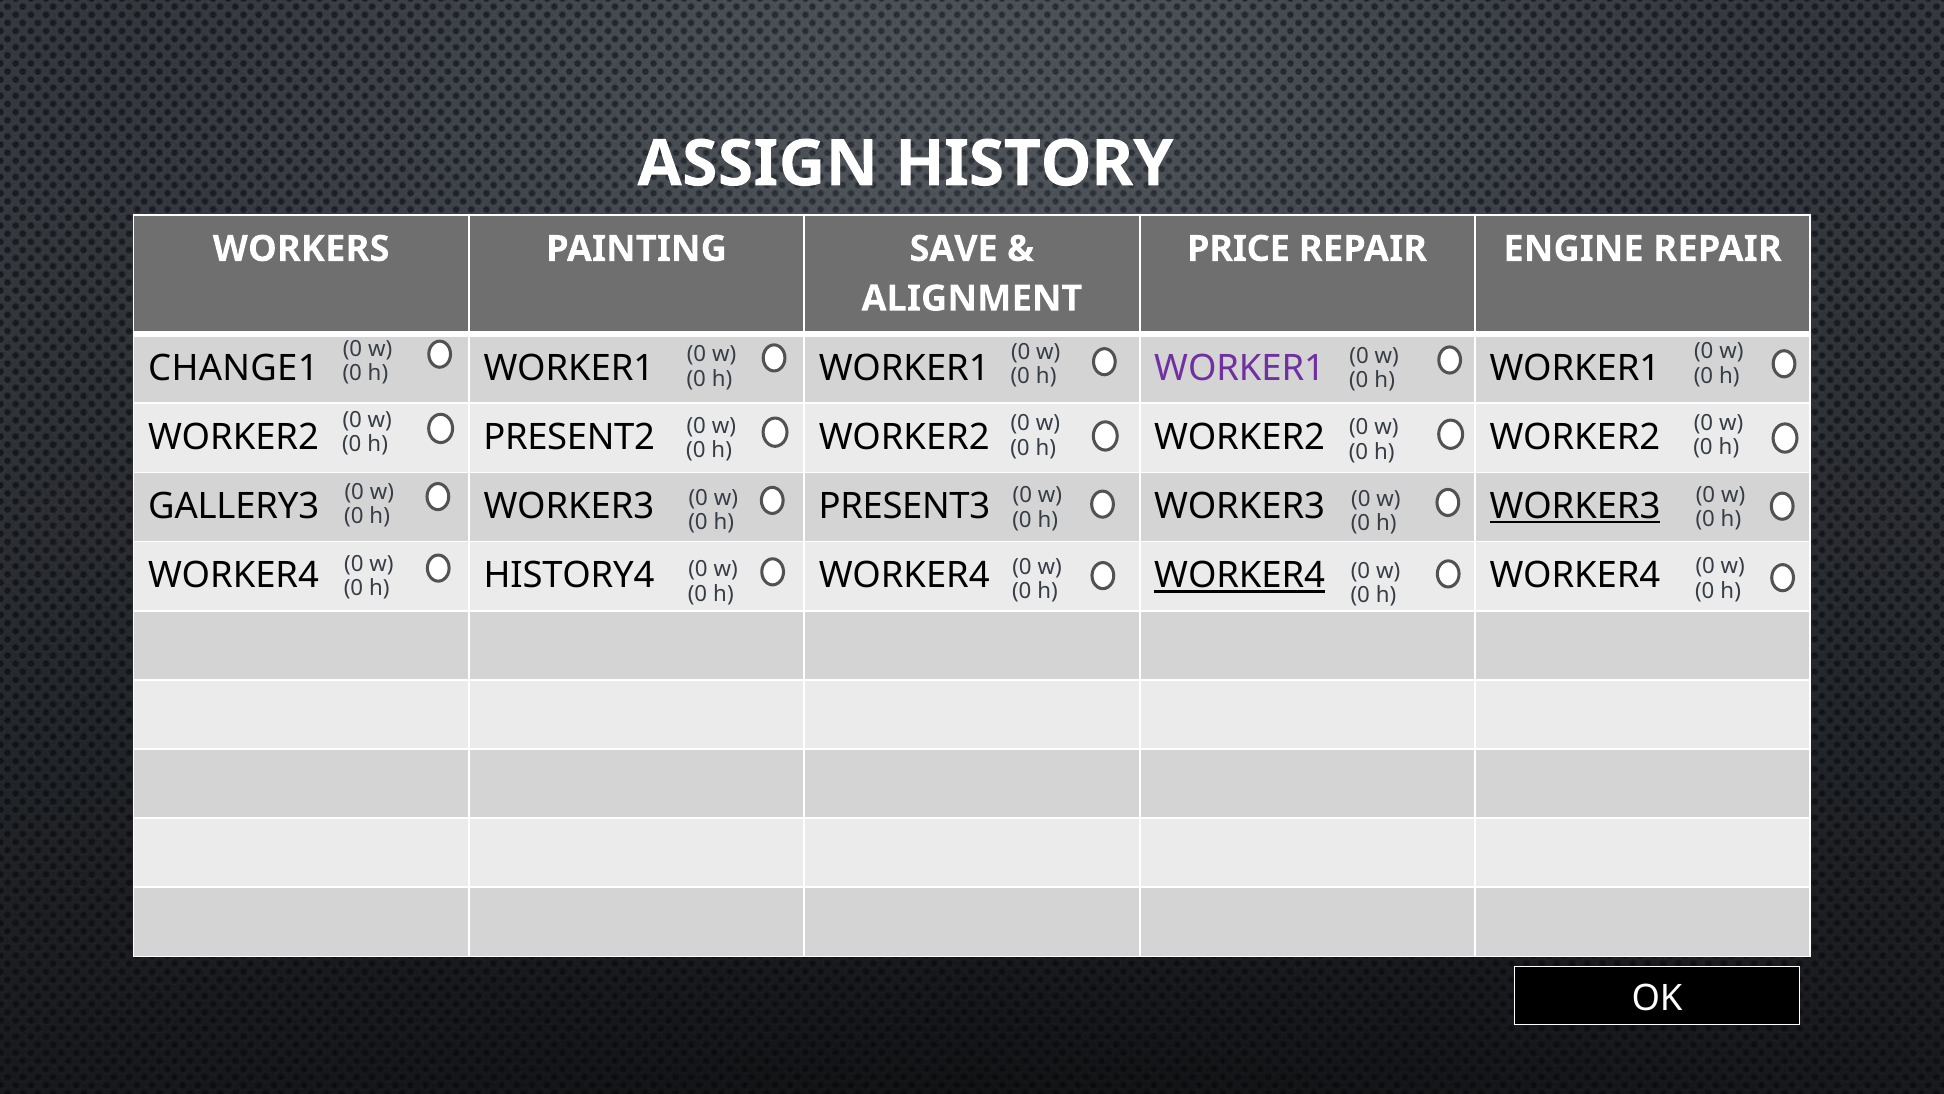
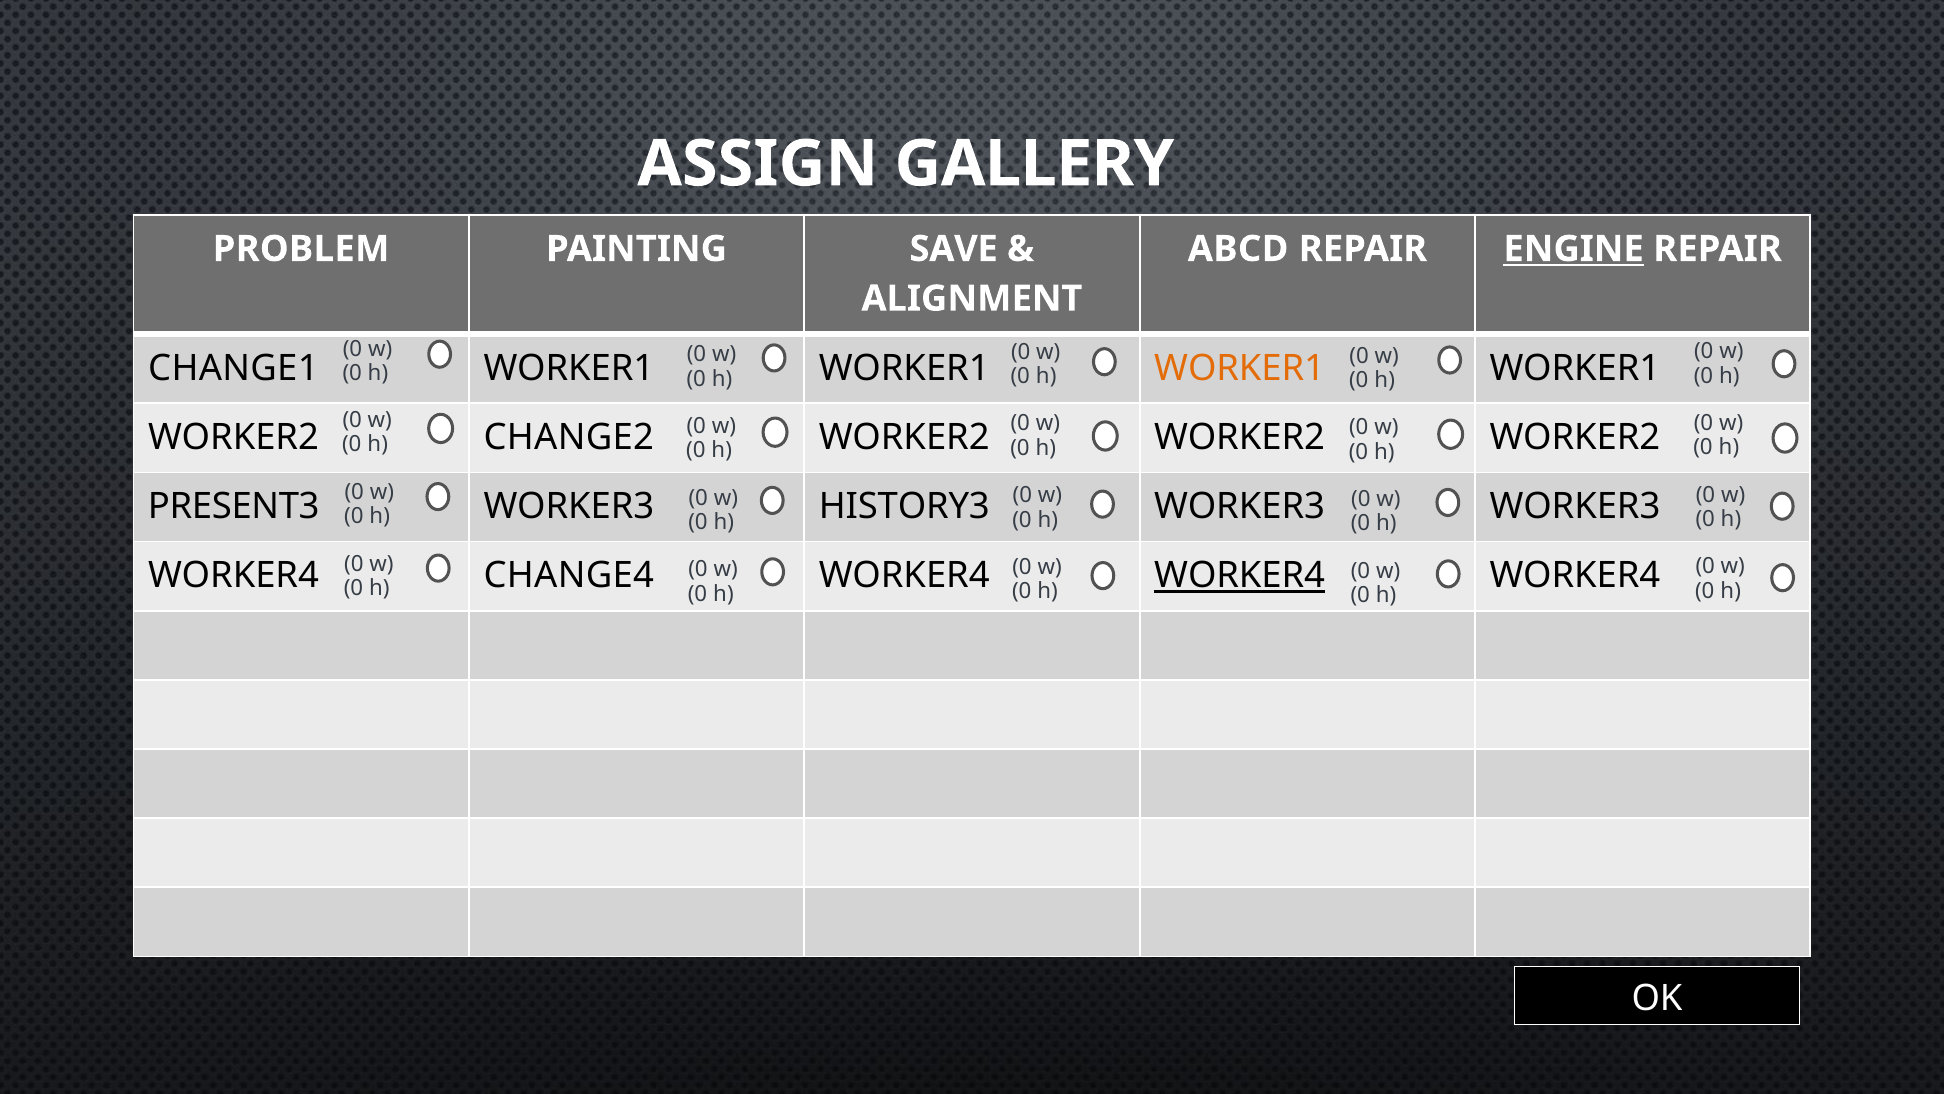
HISTORY: HISTORY -> GALLERY (1034, 164)
WORKERS: WORKERS -> PROBLEM (301, 249)
PRICE: PRICE -> ABCD (1238, 249)
ENGINE underline: none -> present (1574, 249)
WORKER1 colour: purple -> orange (1240, 368)
PRESENT2: PRESENT2 -> CHANGE2 (569, 437)
GALLERY3: GALLERY3 -> PRESENT3 (234, 506)
PRESENT3: PRESENT3 -> HISTORY3 (904, 506)
WORKER3 underline: present -> none (1575, 506)
HISTORY4: HISTORY4 -> CHANGE4 (569, 575)
